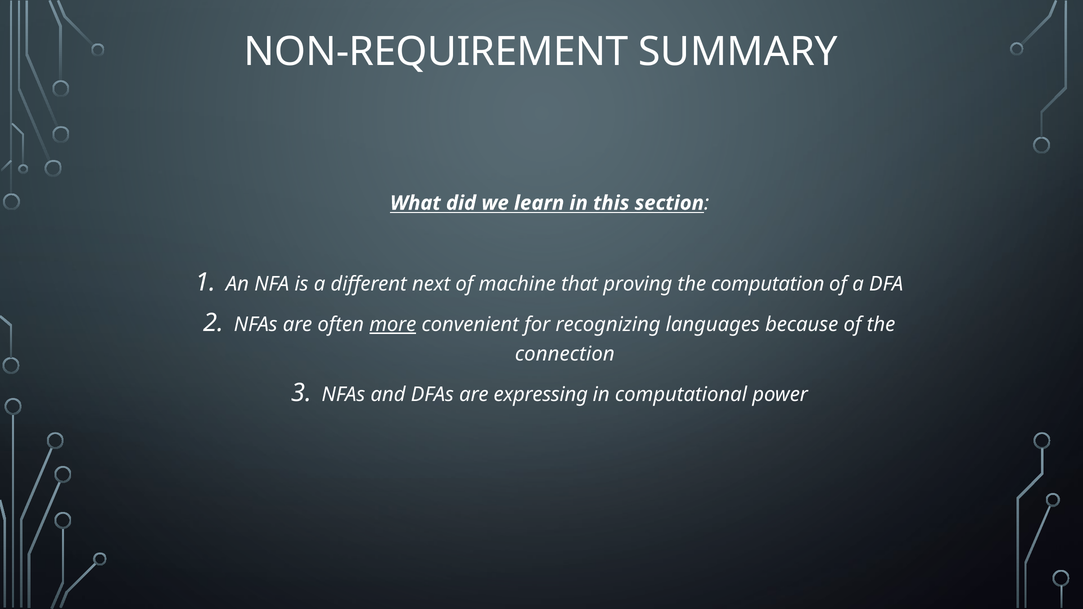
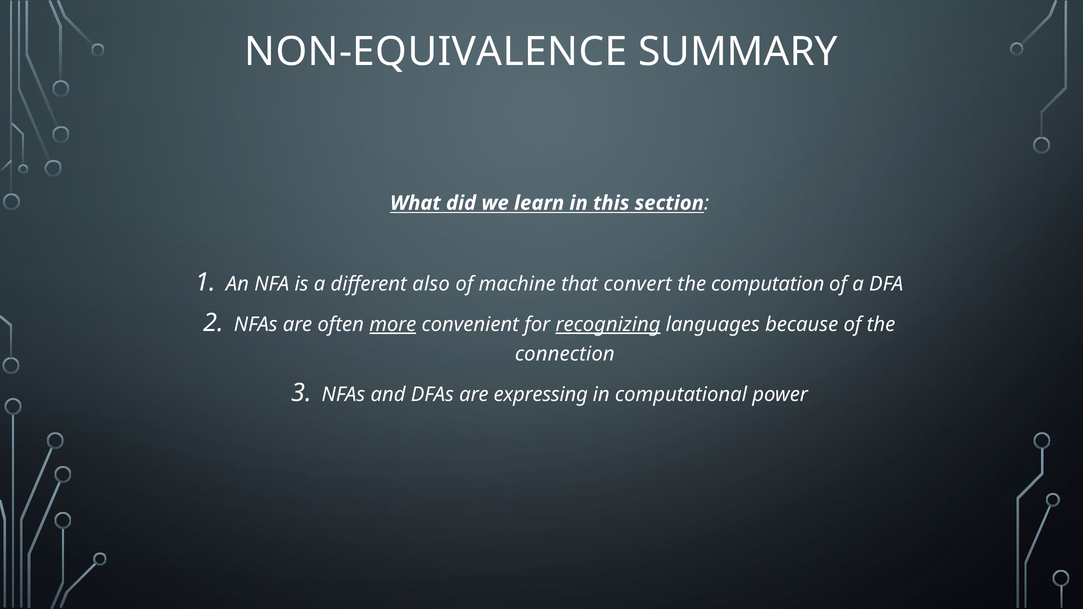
NON-REQUIREMENT: NON-REQUIREMENT -> NON-EQUIVALENCE (436, 52)
next: next -> also (431, 284)
proving: proving -> convert (638, 284)
recognizing underline: none -> present (608, 325)
